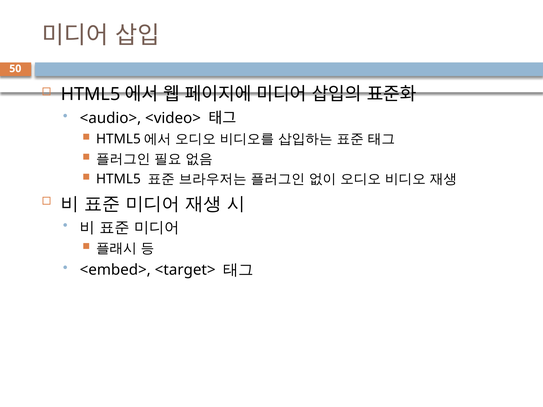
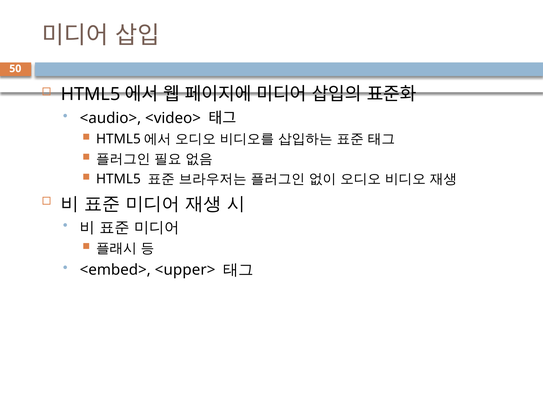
<target>: <target> -> <upper> (185, 270)
